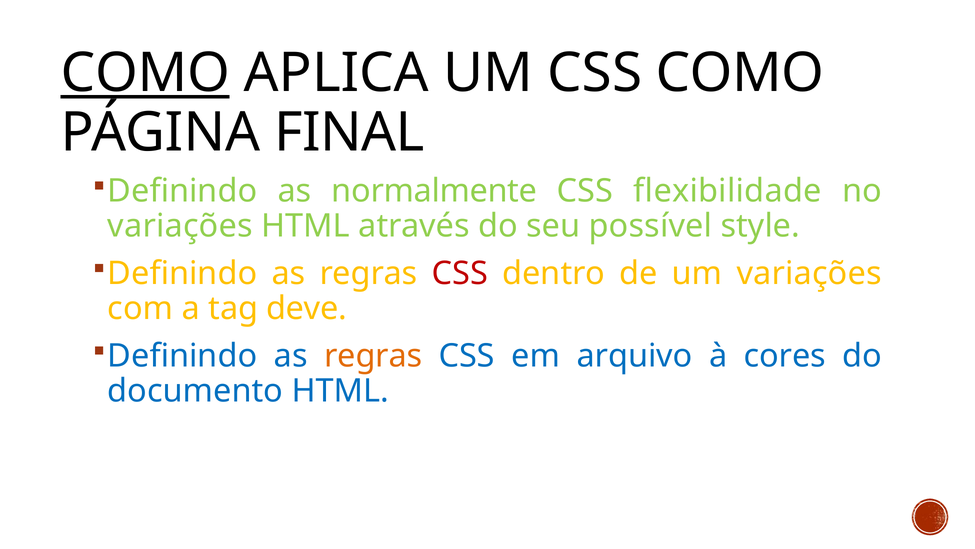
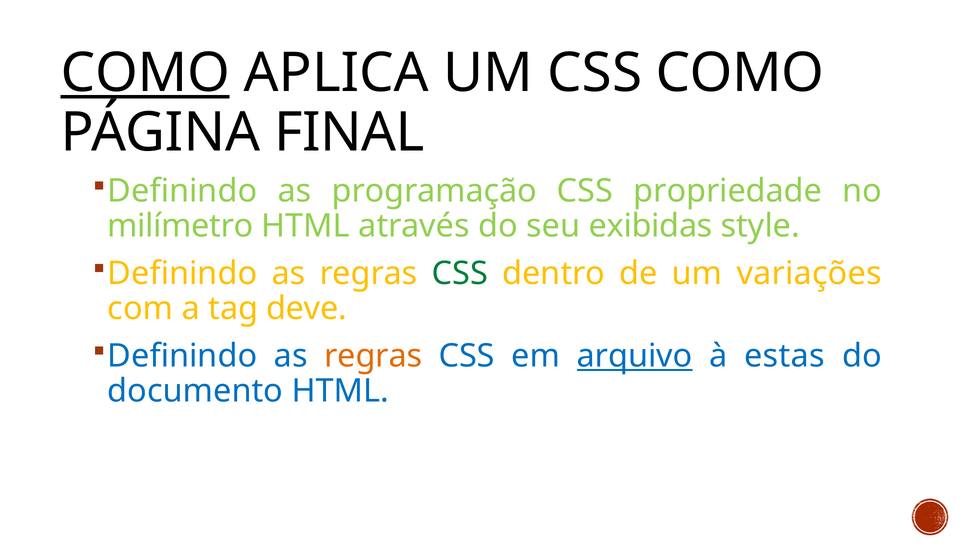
normalmente: normalmente -> programação (434, 191)
flexibilidade: flexibilidade -> propriedade (728, 191)
variações: variações -> milímetro (180, 226)
possível: possível -> exibidas (651, 226)
CSS colour: red -> green (460, 273)
arquivo underline: none -> present (635, 356)
cores: cores -> estas (785, 356)
